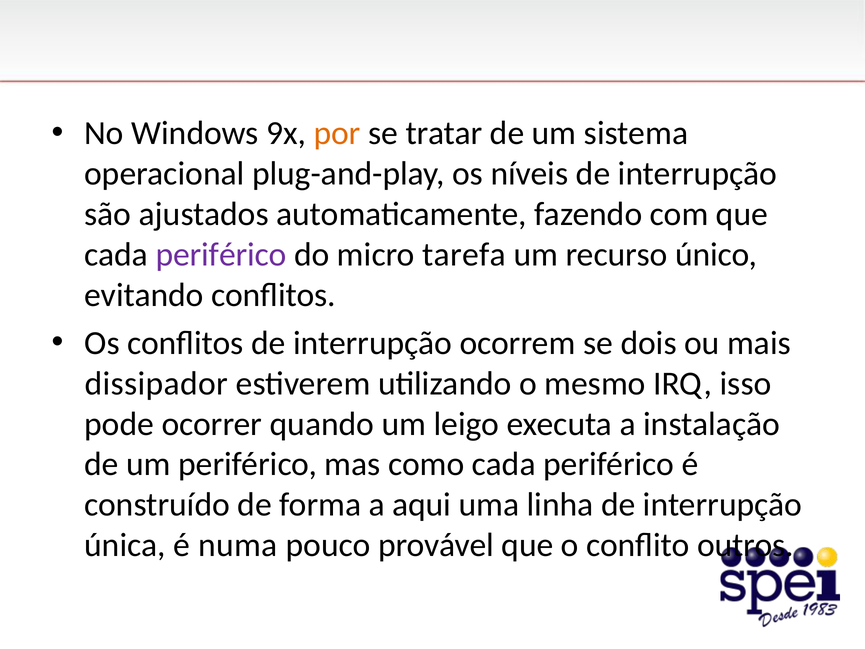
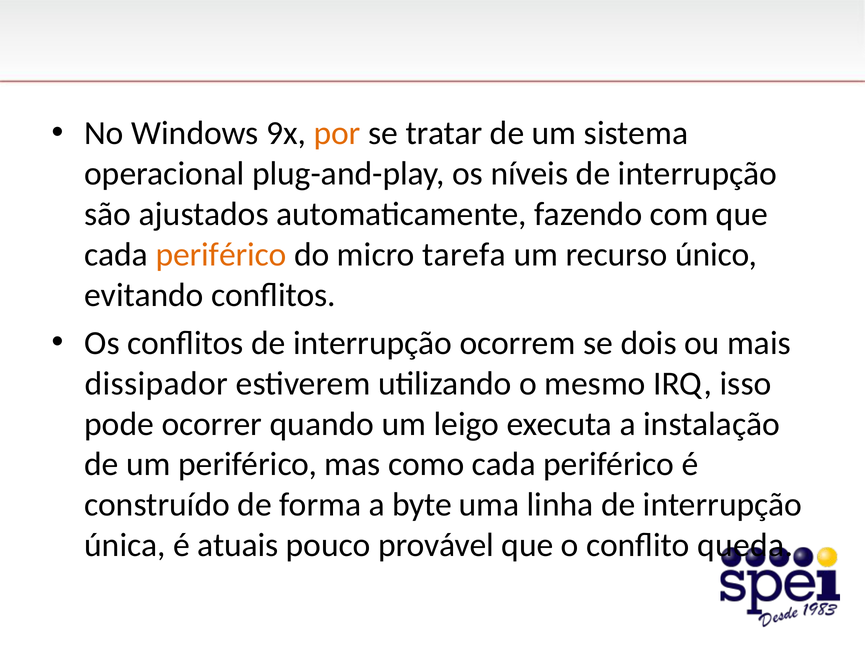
periférico colour: purple -> orange (221, 254)
aqui: aqui -> byte (422, 505)
numa: numa -> atuais (238, 545)
outros: outros -> queda (745, 545)
